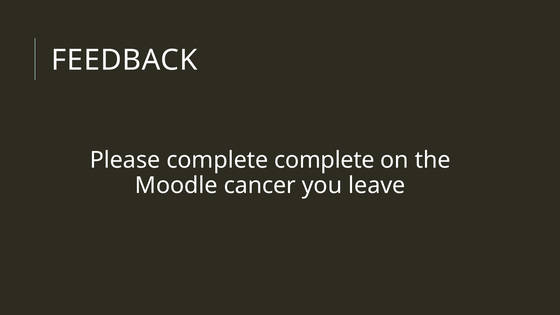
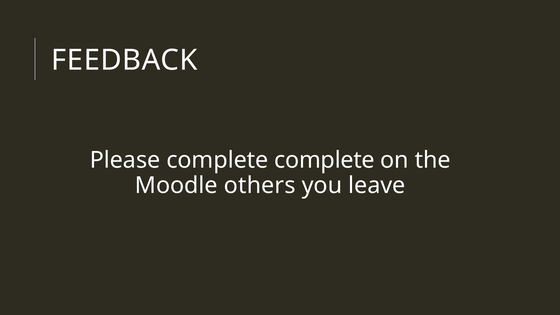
cancer: cancer -> others (260, 185)
